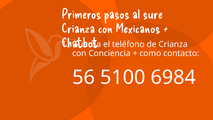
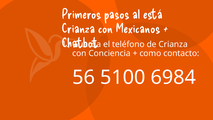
sure: sure -> está (153, 14)
